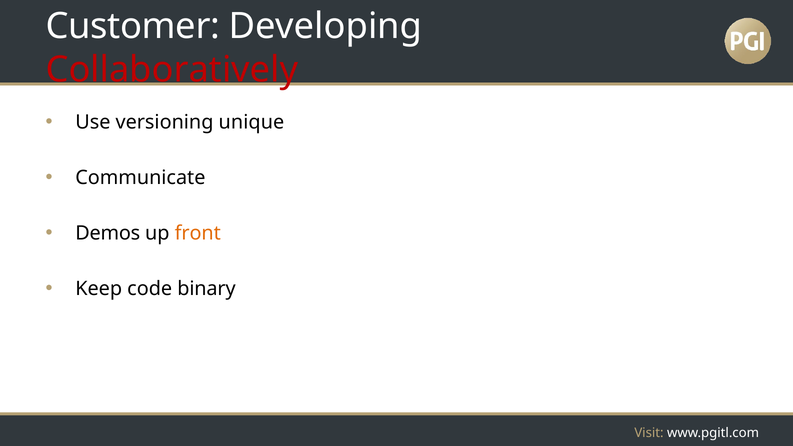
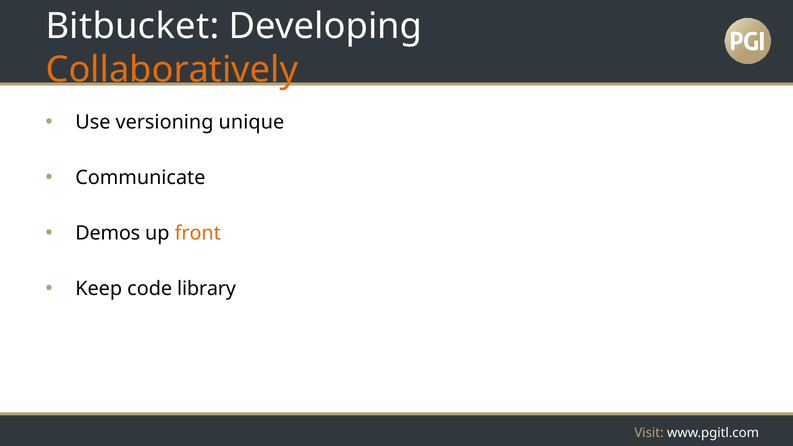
Customer: Customer -> Bitbucket (132, 26)
Collaboratively colour: red -> orange (172, 70)
binary: binary -> library (207, 289)
